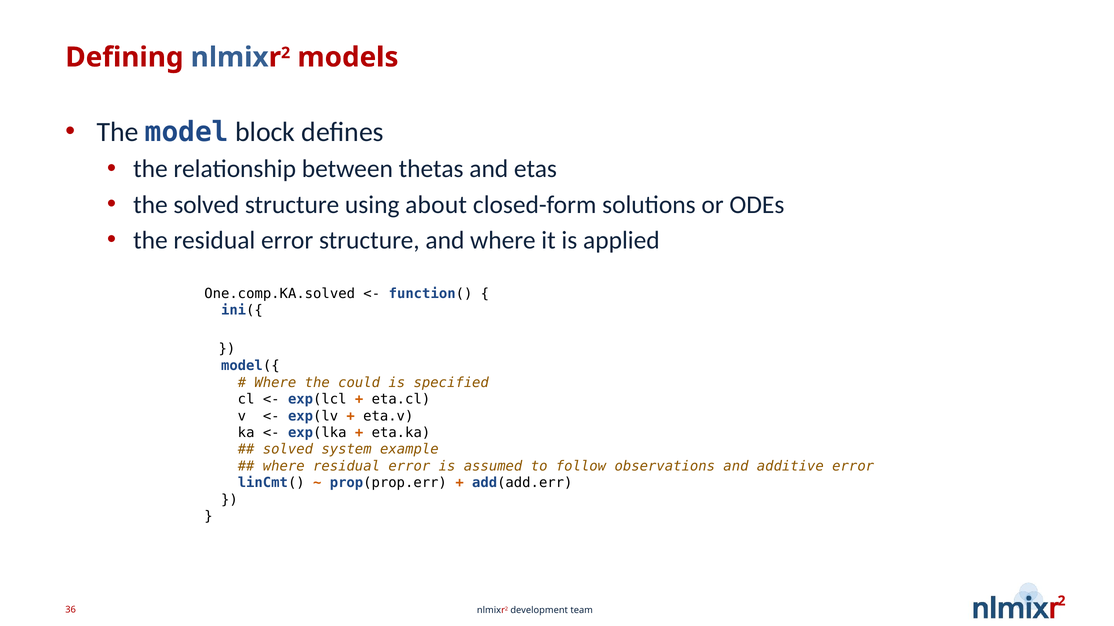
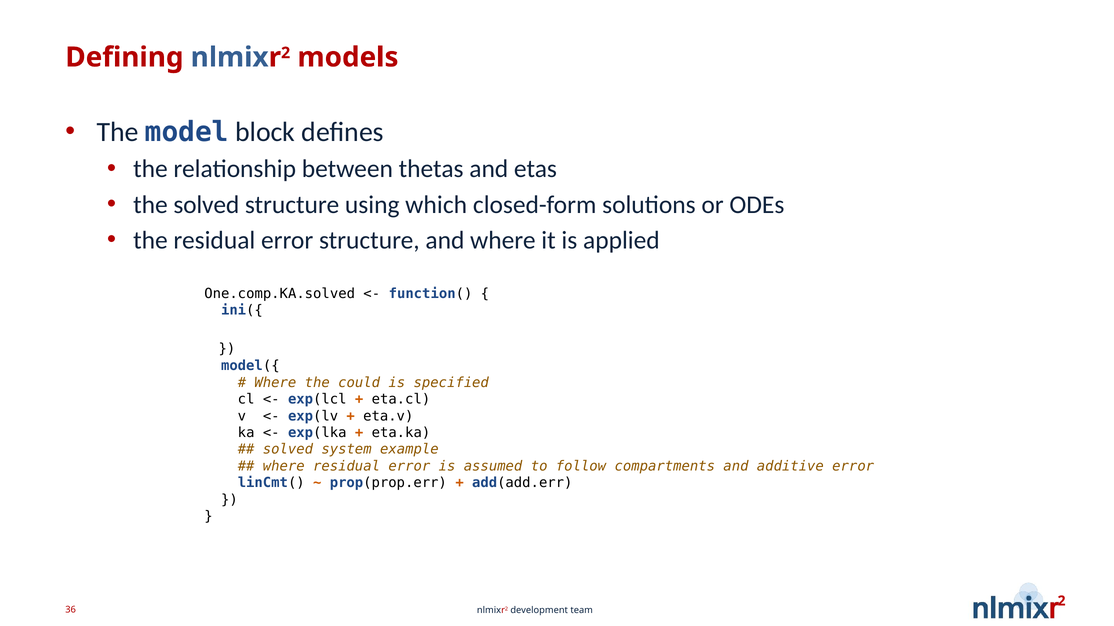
about: about -> which (436, 205)
observations: observations -> compartments (665, 467)
